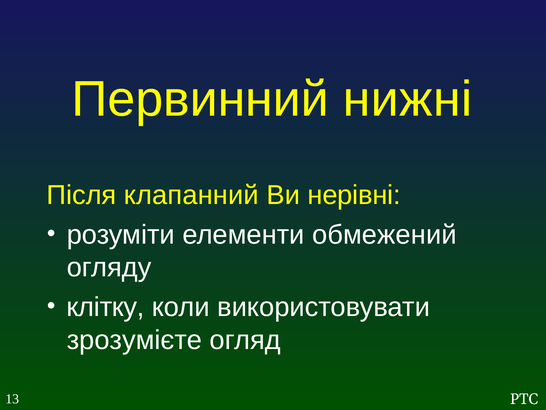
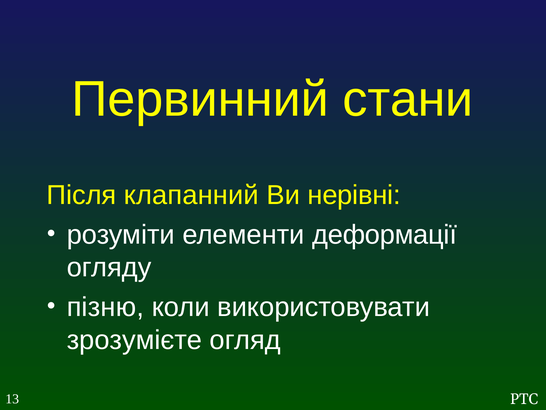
нижні: нижні -> стани (408, 99)
обмежений: обмежений -> деформації (385, 235)
клітку: клітку -> пізню (105, 307)
